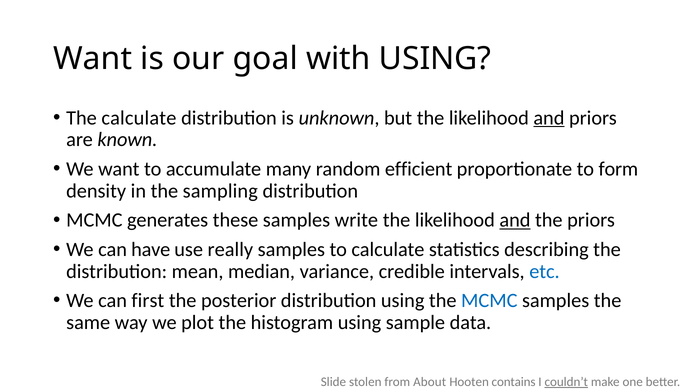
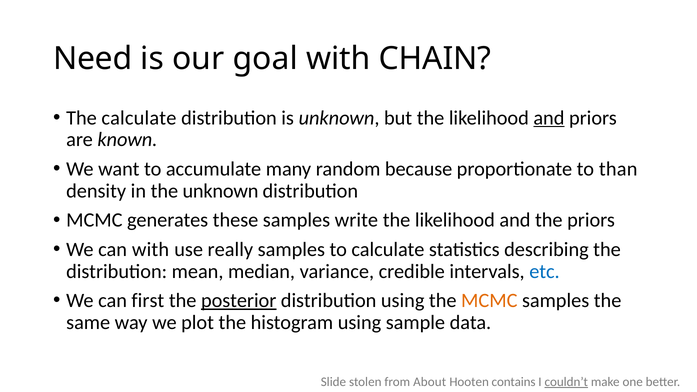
Want: Want -> Need (93, 59)
with USING: USING -> CHAIN (435, 59)
efficient: efficient -> because (419, 169)
form: form -> than (618, 169)
the sampling: sampling -> unknown (220, 191)
and underline: present -> none (515, 220)
can have: have -> with (151, 249)
posterior underline: none -> present (239, 301)
MCMC colour: blue -> orange (489, 301)
